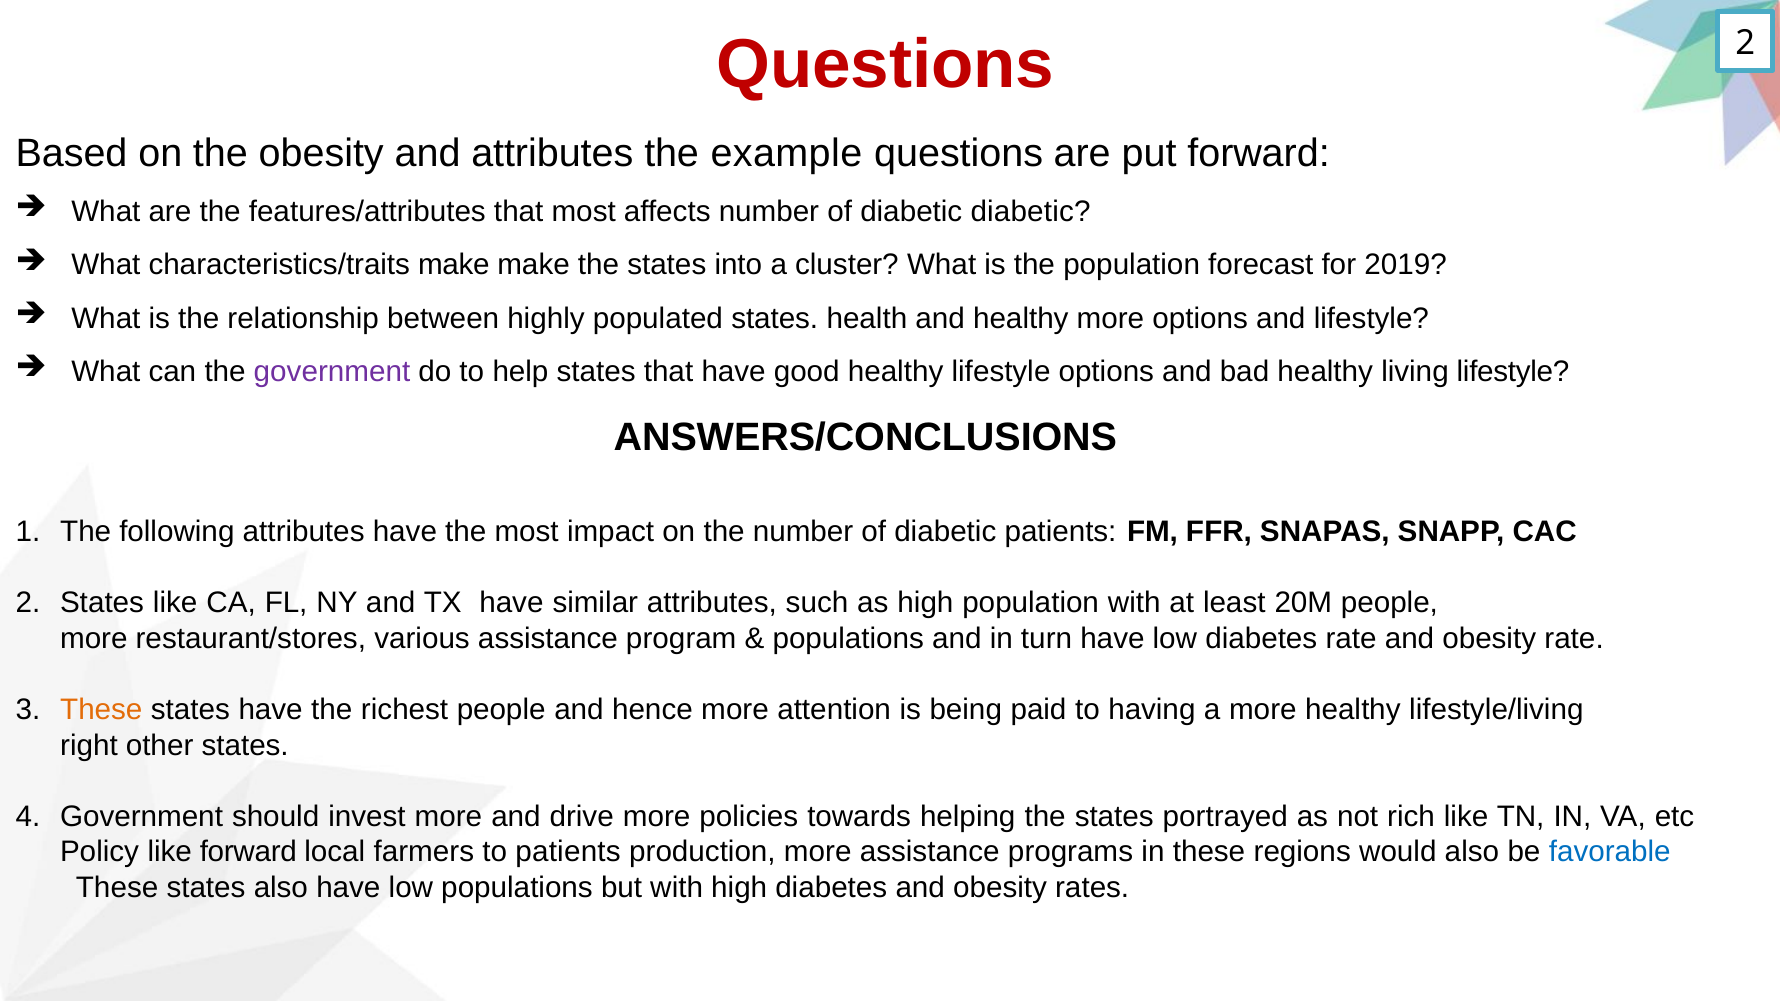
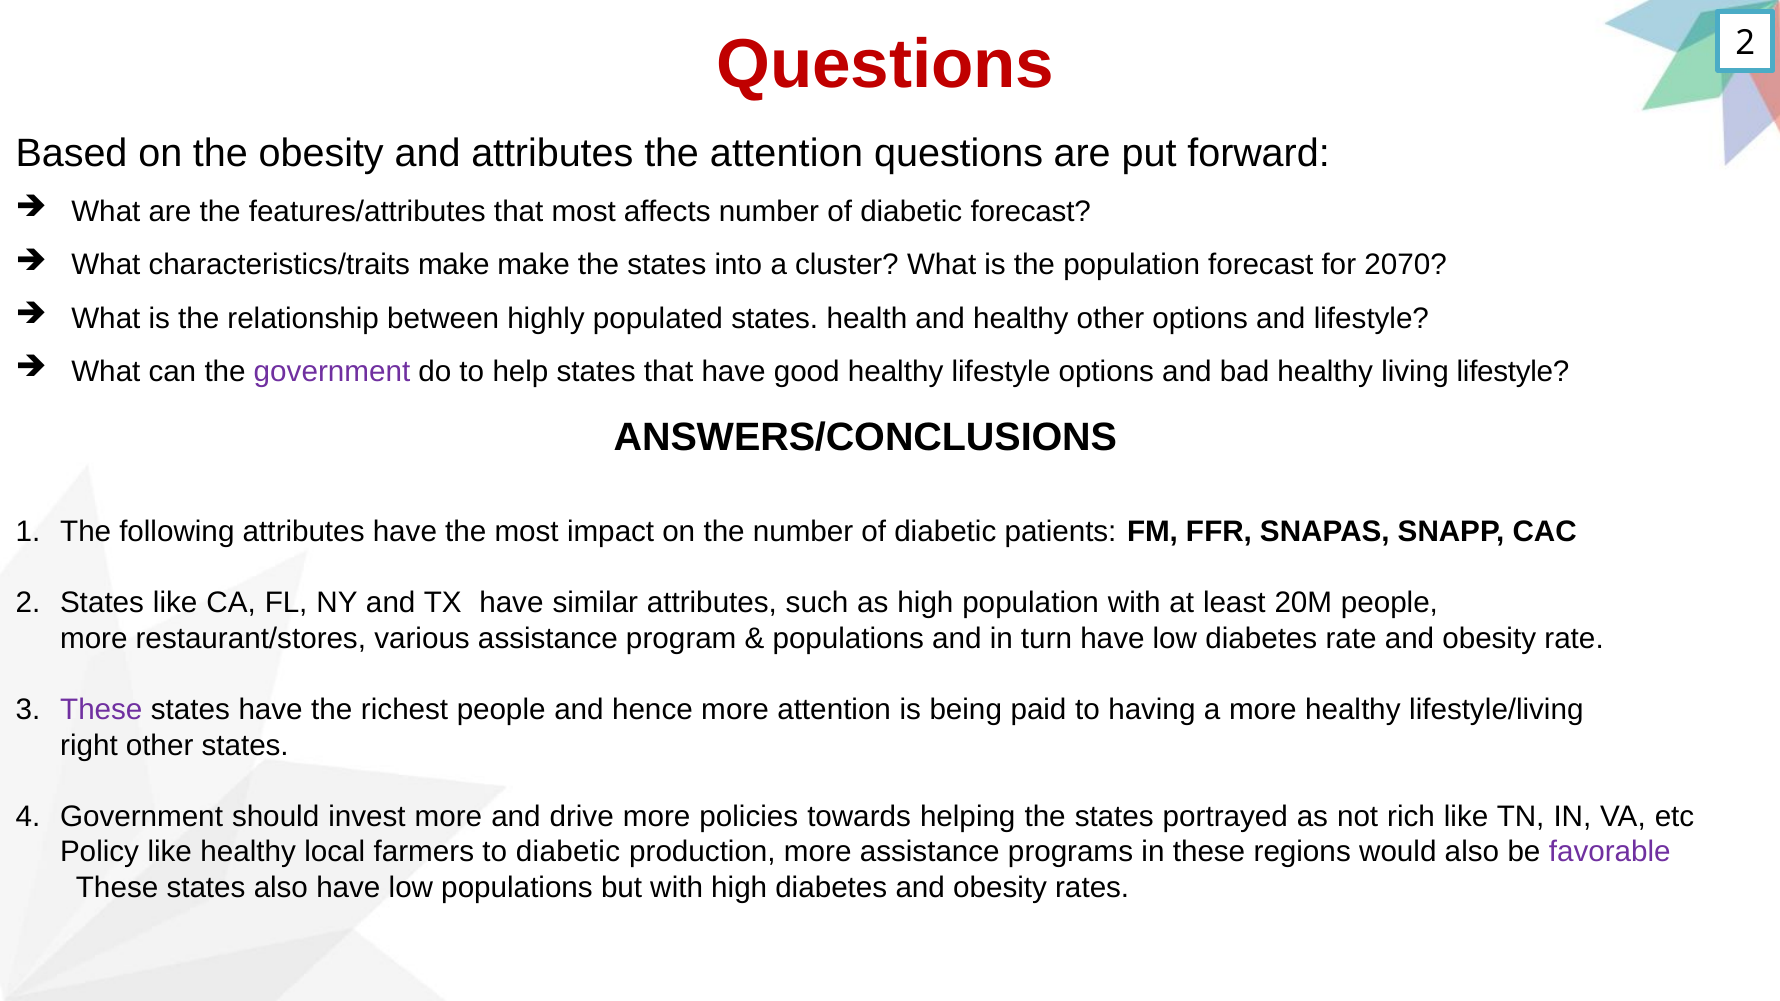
the example: example -> attention (786, 153)
diabetic diabetic: diabetic -> forecast (1031, 212)
2019: 2019 -> 2070 (1406, 265)
healthy more: more -> other (1110, 318)
These colour: orange -> purple (101, 710)
like forward: forward -> healthy (248, 852)
to patients: patients -> diabetic (568, 852)
favorable colour: blue -> purple (1610, 852)
